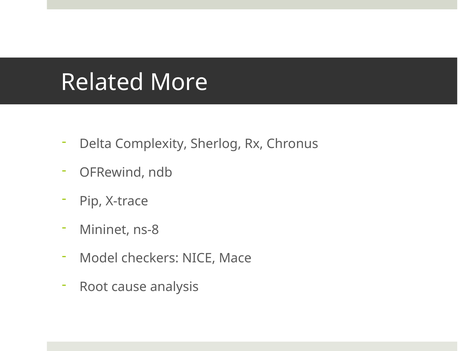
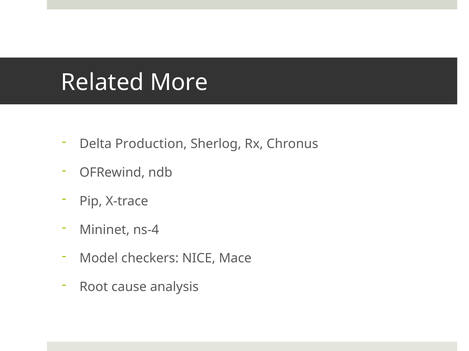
Complexity: Complexity -> Production (151, 144)
ns-8: ns-8 -> ns-4 (146, 230)
